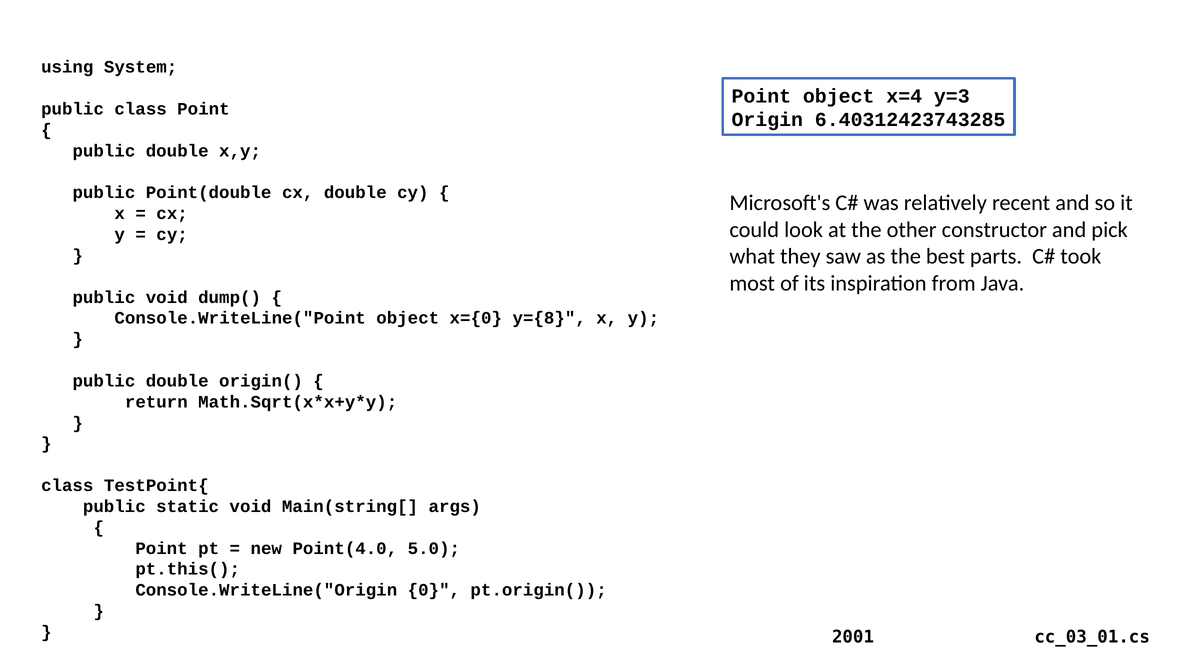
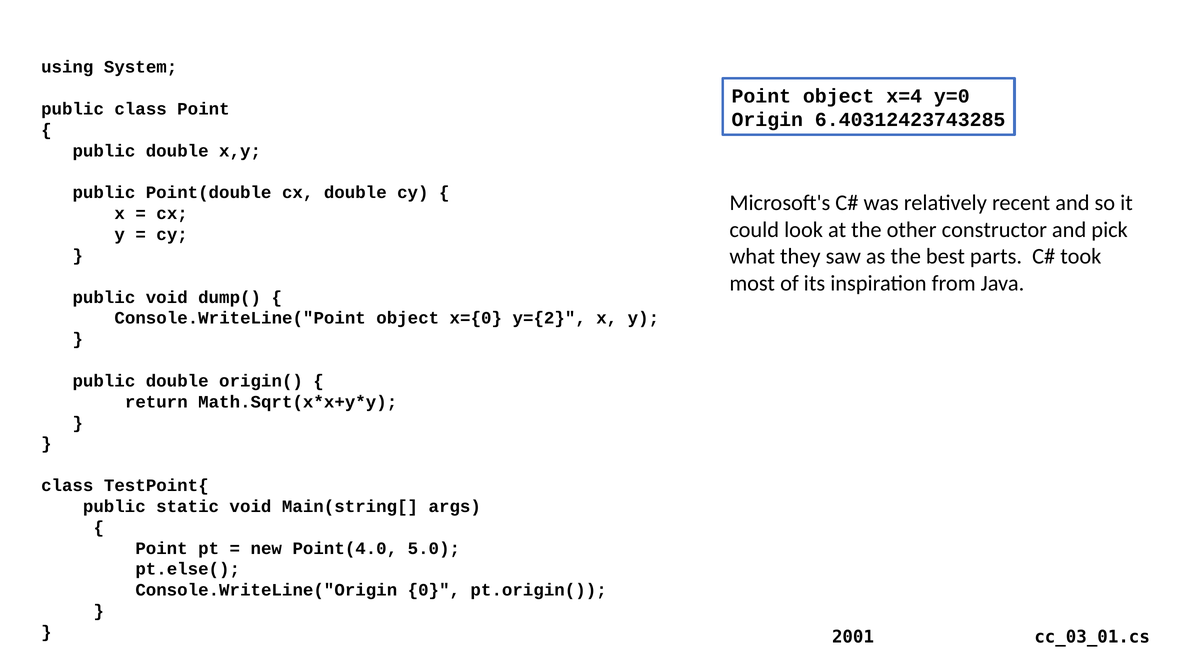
y=3: y=3 -> y=0 (952, 96)
y={8: y={8 -> y={2 (549, 318)
pt.this(: pt.this( -> pt.else( (188, 569)
